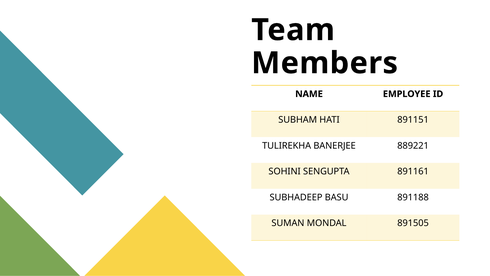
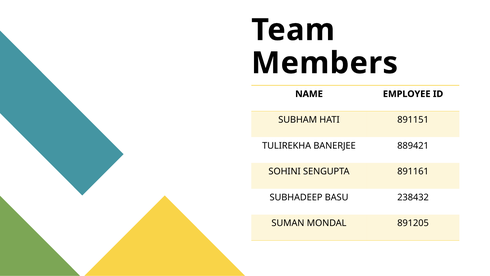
889221: 889221 -> 889421 (413, 145)
891188: 891188 -> 238432 (413, 197)
891505: 891505 -> 891205 (413, 223)
